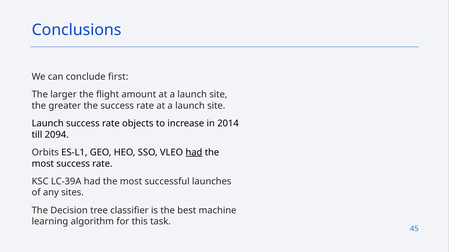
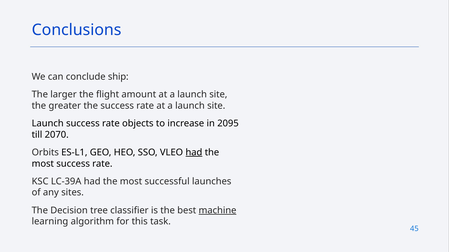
first: first -> ship (118, 77)
2014: 2014 -> 2095 (228, 124)
2094: 2094 -> 2070 (57, 135)
machine underline: none -> present (218, 211)
